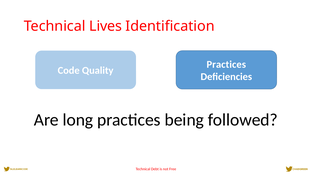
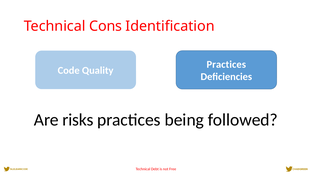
Lives: Lives -> Cons (106, 26)
long: long -> risks (78, 120)
